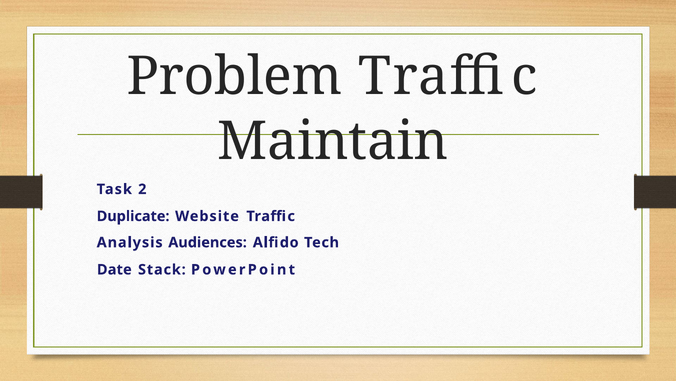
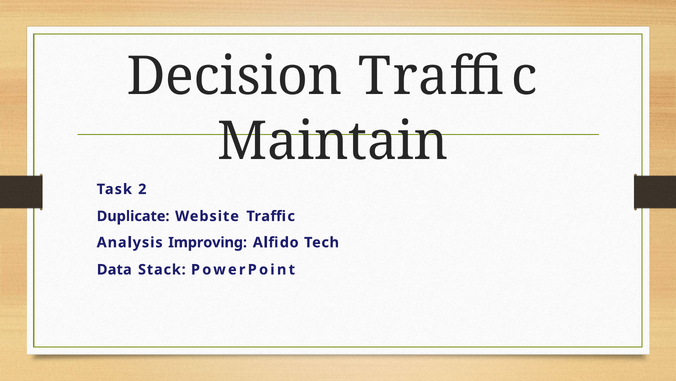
Problem: Problem -> Decision (234, 76)
Audiences: Audiences -> Improving (208, 242)
Date: Date -> Data (114, 269)
